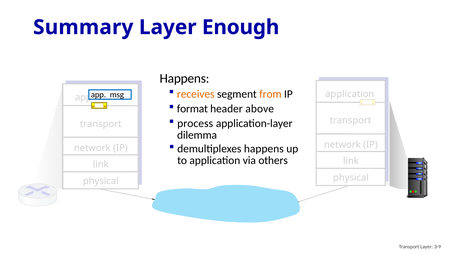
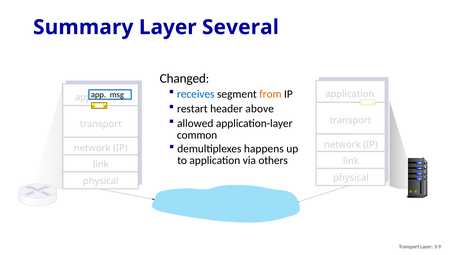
Enough: Enough -> Several (240, 27)
Happens: Happens -> Changed (184, 79)
receives colour: orange -> blue (196, 94)
format: format -> restart (192, 109)
process: process -> allowed (195, 123)
dilemma: dilemma -> common (197, 135)
